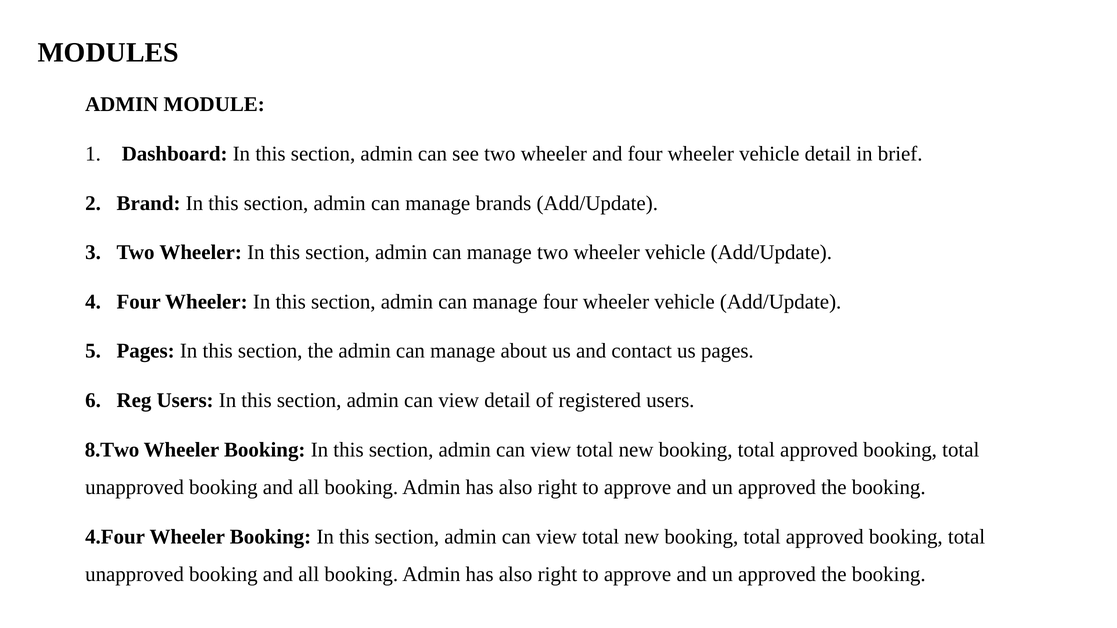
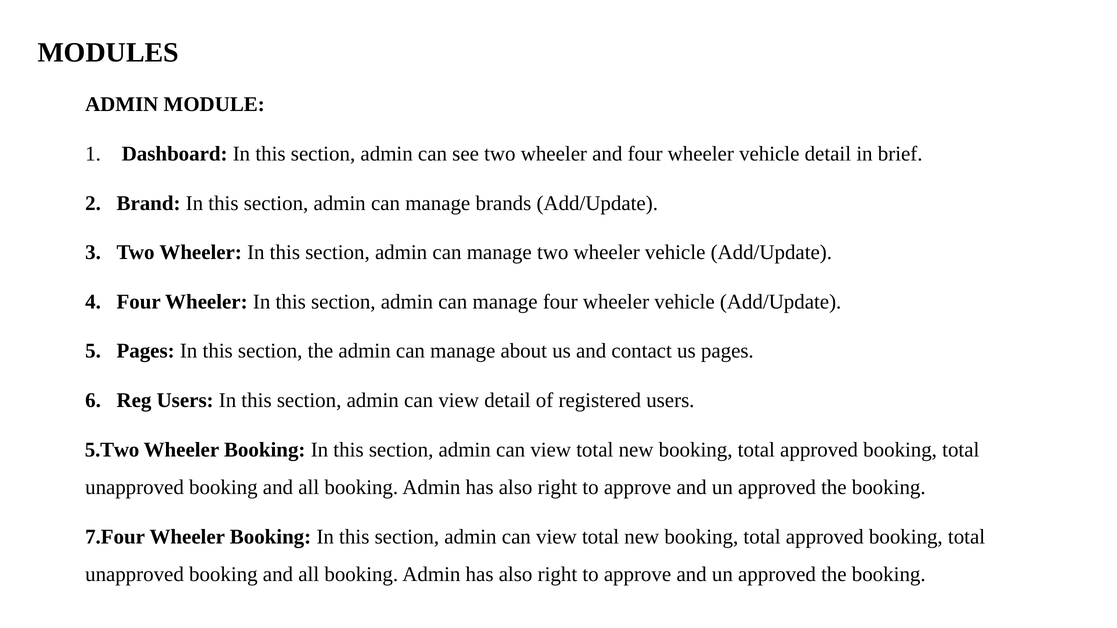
8.Two: 8.Two -> 5.Two (112, 450)
4.Four: 4.Four -> 7.Four (115, 537)
